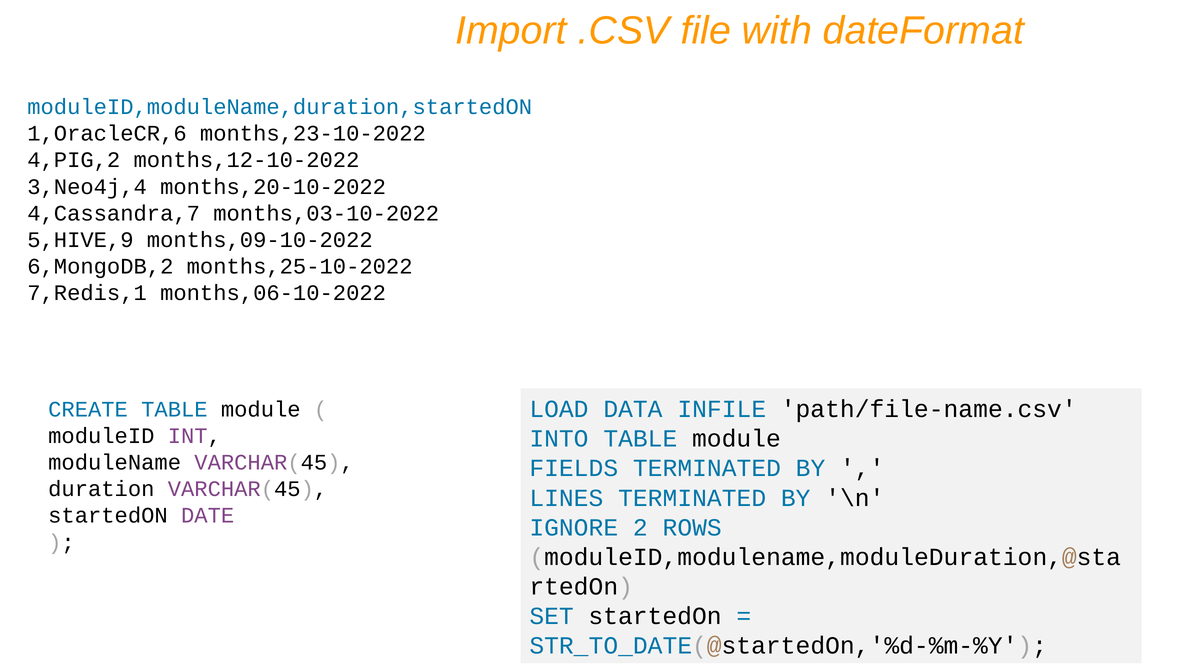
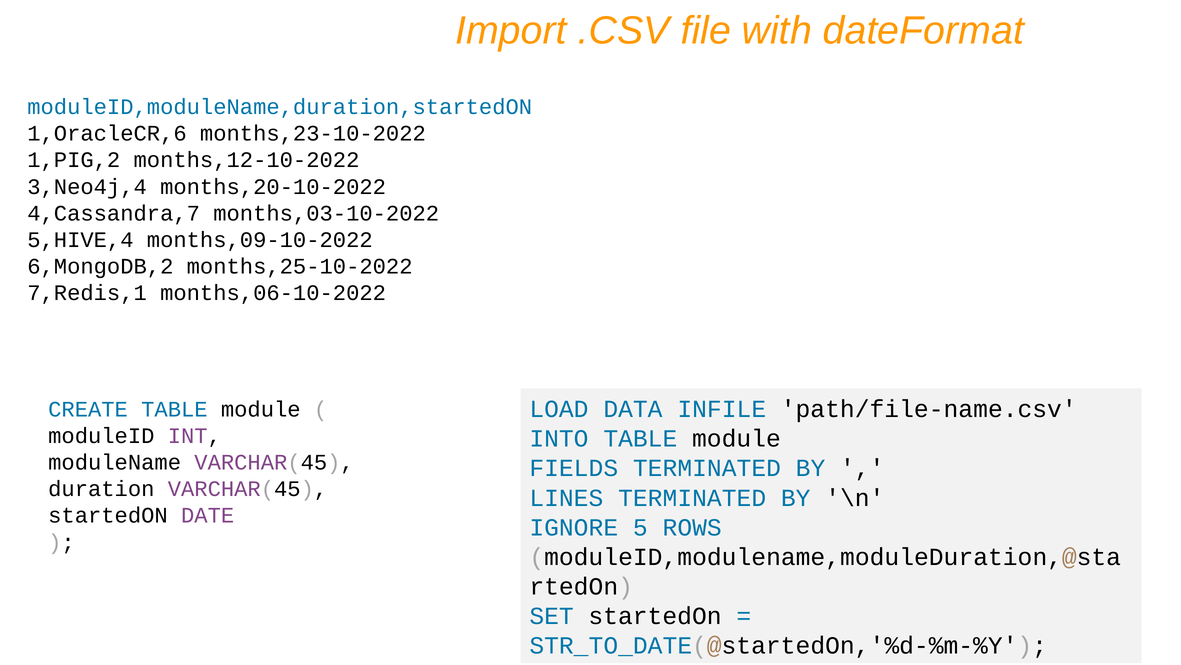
4,PIG,2: 4,PIG,2 -> 1,PIG,2 (74, 160)
5,HIVE,9: 5,HIVE,9 -> 5,HIVE,4 (80, 240)
2: 2 -> 5 (640, 527)
